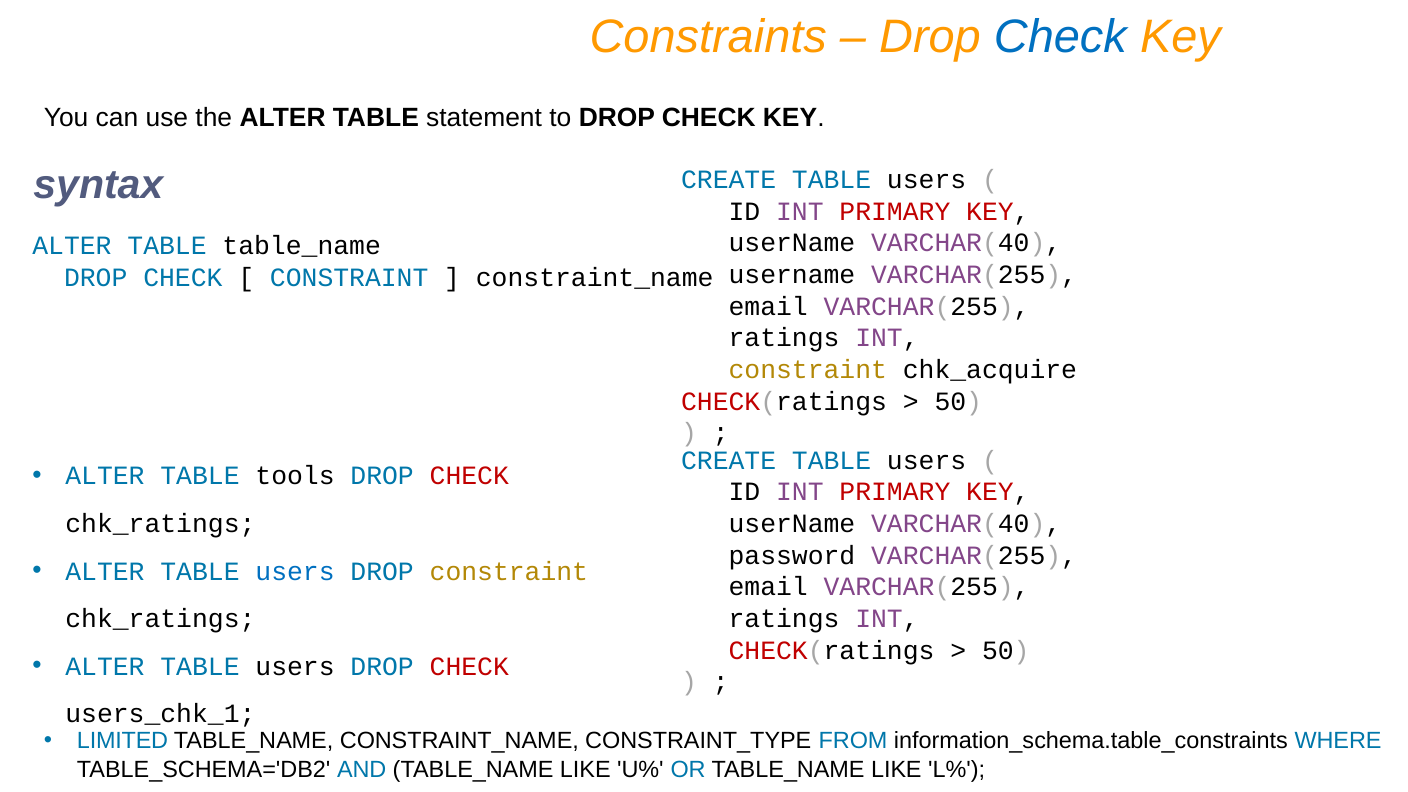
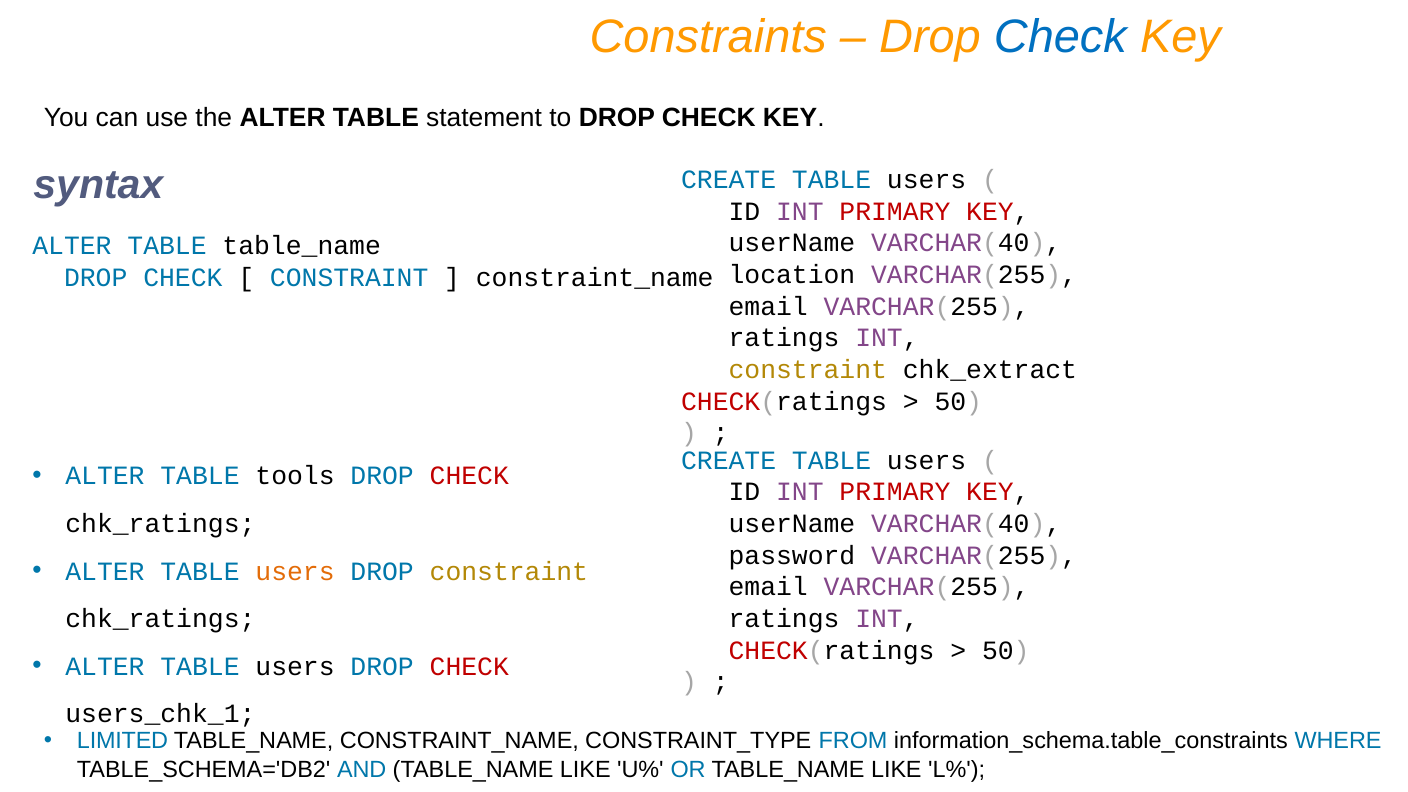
username: username -> location (792, 275)
chk_acquire: chk_acquire -> chk_extract (990, 370)
users colour: blue -> orange (295, 571)
